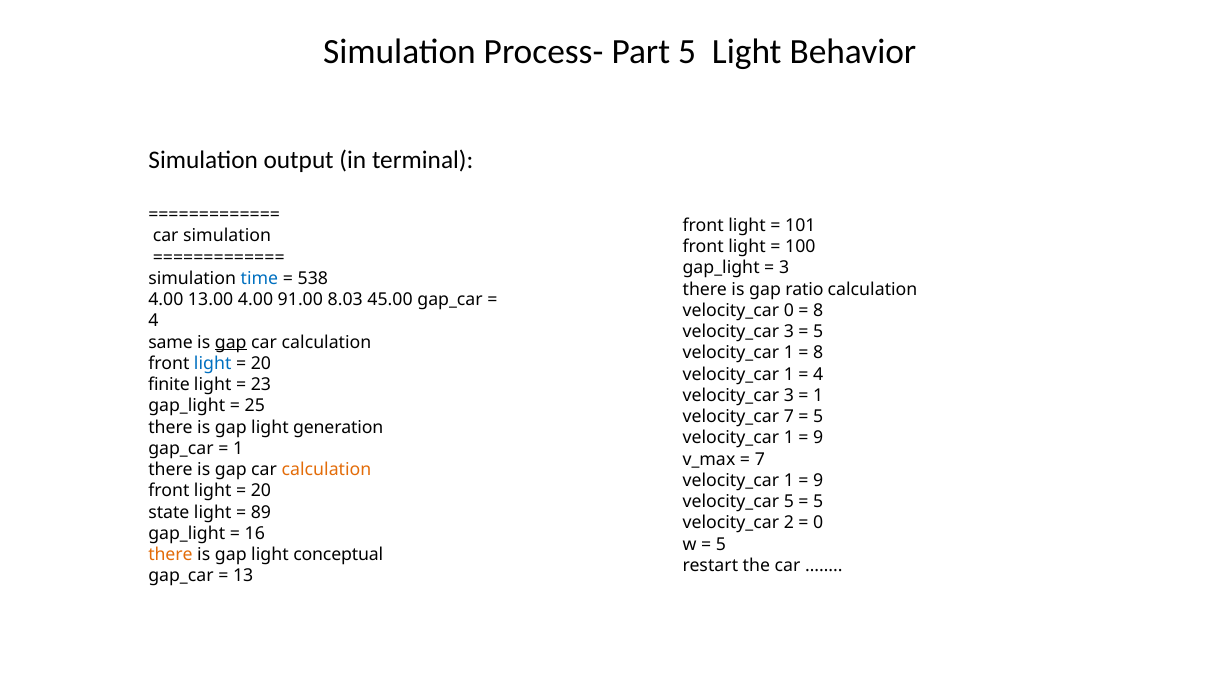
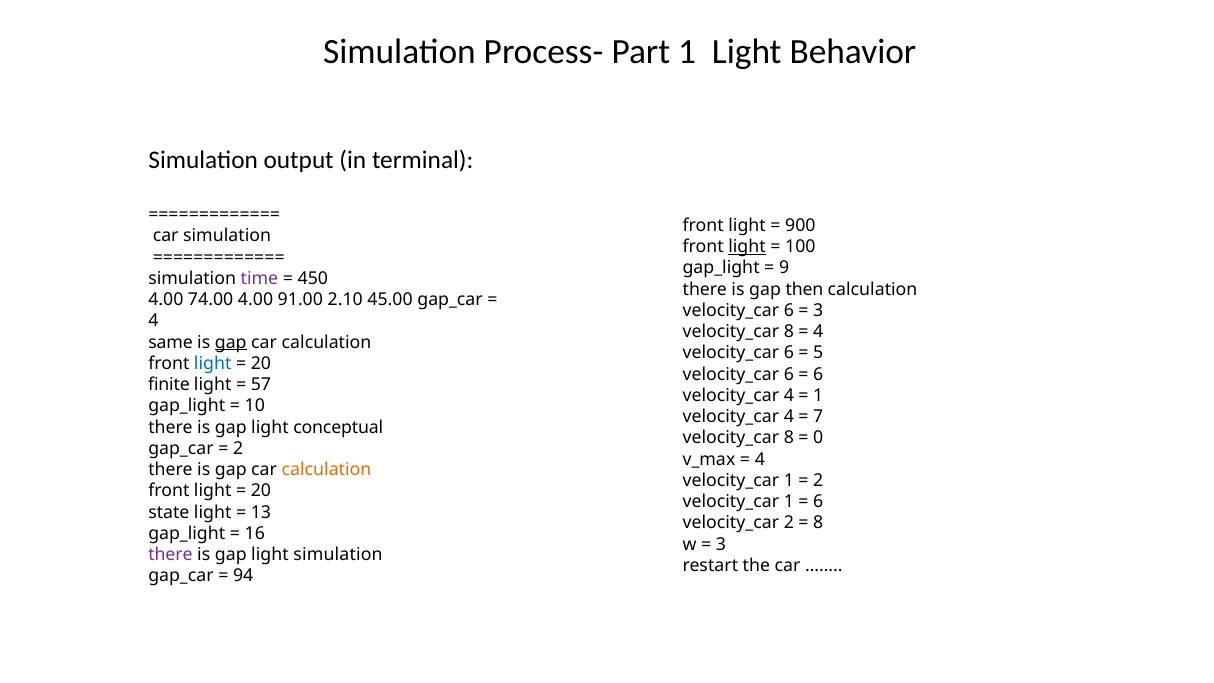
Part 5: 5 -> 1 (687, 52)
101: 101 -> 900 (800, 225)
light underline: none -> present (747, 247)
3: 3 -> 9 (784, 268)
time colour: blue -> purple (259, 278)
538: 538 -> 450 (313, 278)
ratio: ratio -> then (804, 289)
13.00: 13.00 -> 74.00 (211, 300)
8.03: 8.03 -> 2.10 (345, 300)
0: 0 -> 6 (789, 310)
8: 8 -> 3 (818, 310)
3: 3 -> 8 (789, 332)
5: 5 -> 4 (818, 332)
1: 1 -> 6 (789, 353)
8: 8 -> 5 (818, 353)
1: 1 -> 6 (789, 374)
4: 4 -> 6 (818, 374)
23: 23 -> 57 (261, 385)
3: 3 -> 4 (789, 395)
25: 25 -> 10 (255, 406)
7: 7 -> 4 (789, 417)
5: 5 -> 7 (818, 417)
generation: generation -> conceptual (338, 427)
1: 1 -> 8 (789, 438)
9: 9 -> 0 (818, 438)
1: 1 -> 2 (238, 448)
7: 7 -> 4 (760, 459)
9: 9 -> 2 (818, 480)
5: 5 -> 1 (789, 502)
5: 5 -> 6 (818, 502)
89: 89 -> 13 (261, 512)
0: 0 -> 8 (818, 523)
5: 5 -> 3 (721, 544)
there colour: orange -> purple (170, 555)
light conceptual: conceptual -> simulation (338, 555)
13: 13 -> 94 (243, 576)
